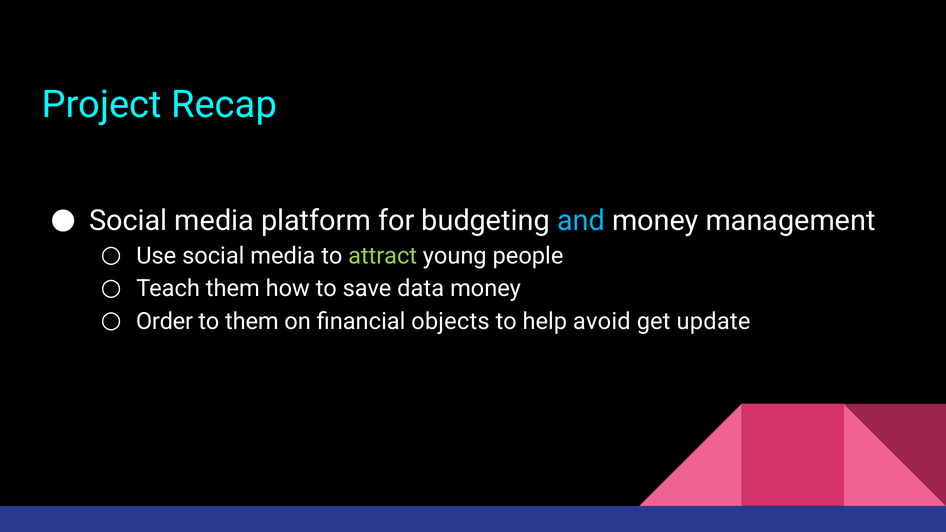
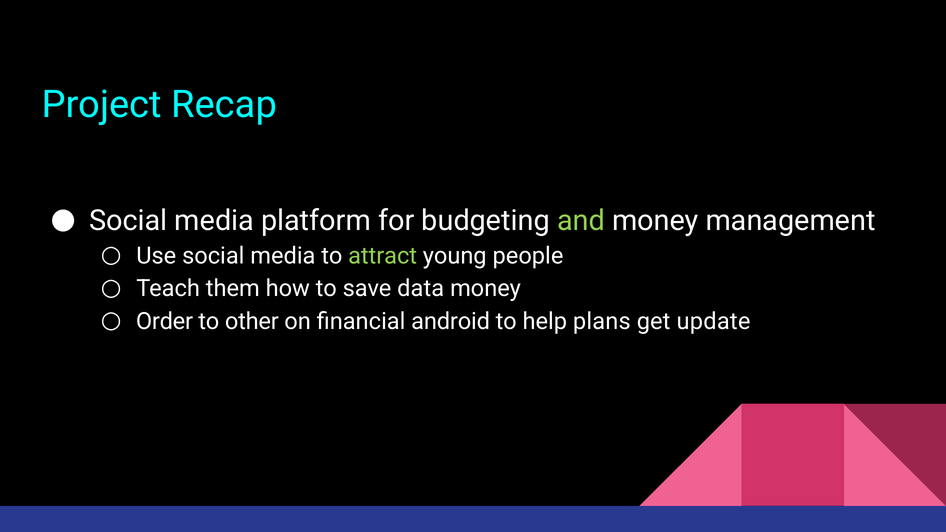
and colour: light blue -> light green (581, 221)
to them: them -> other (252, 321)
objects: objects -> android (451, 321)
avoid: avoid -> plans (602, 321)
